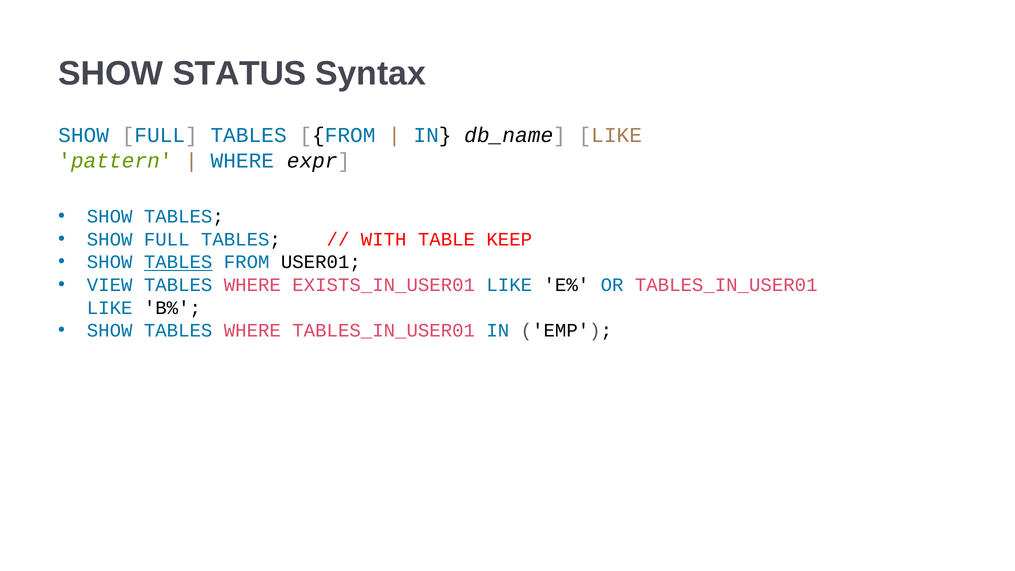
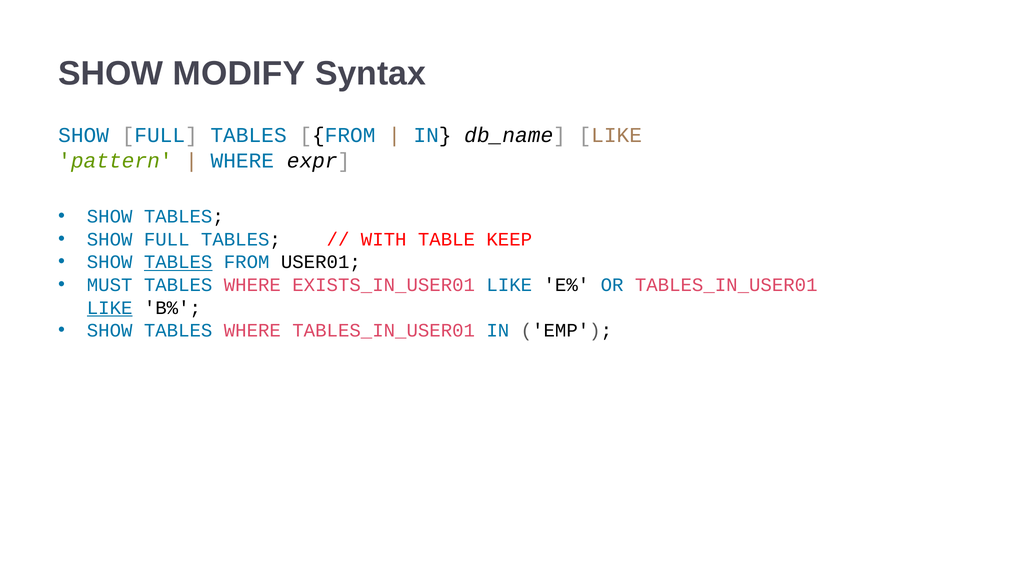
STATUS: STATUS -> MODIFY (239, 73)
VIEW: VIEW -> MUST (110, 285)
LIKE underline: none -> present (110, 308)
